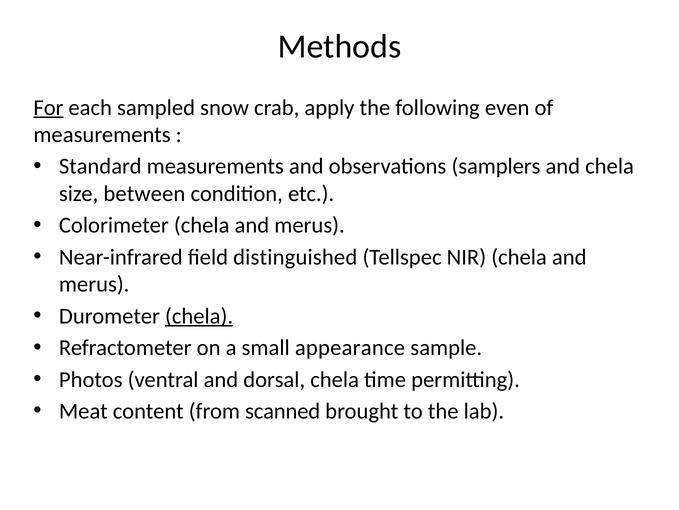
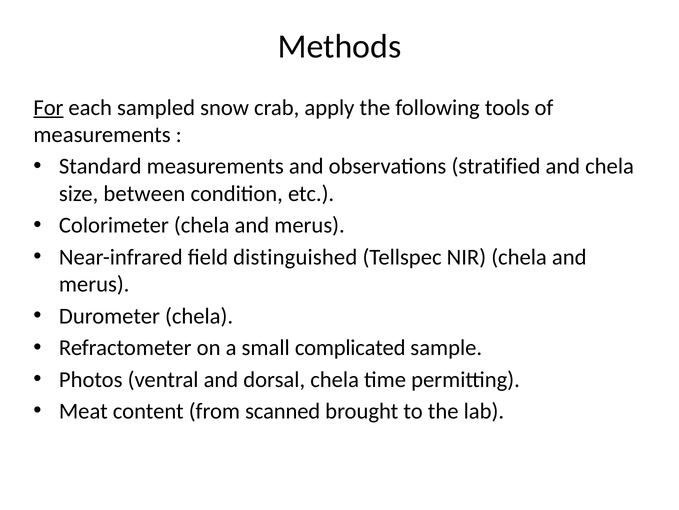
even: even -> tools (507, 107)
samplers: samplers -> stratified (496, 166)
chela underline: present -> none (199, 316)
appearance: appearance -> complicated (350, 347)
